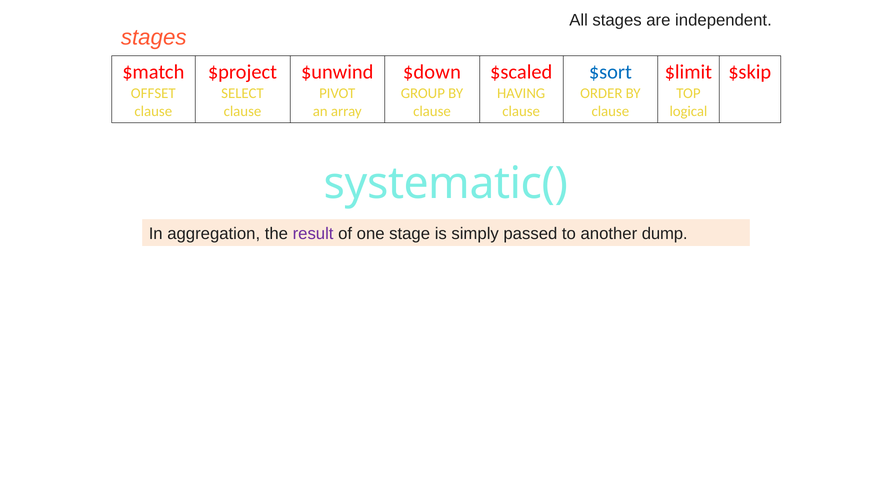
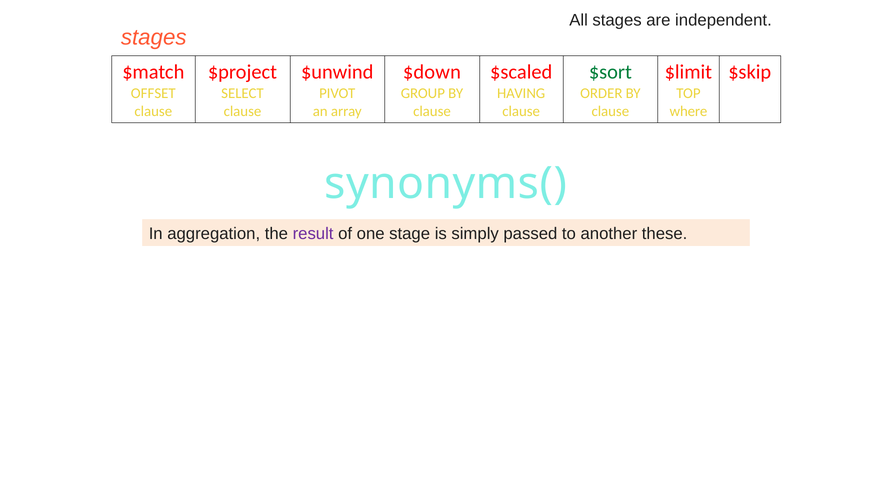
$sort colour: blue -> green (610, 72)
logical: logical -> where (688, 111)
systematic(: systematic( -> synonyms( (446, 184)
dump: dump -> these (665, 234)
